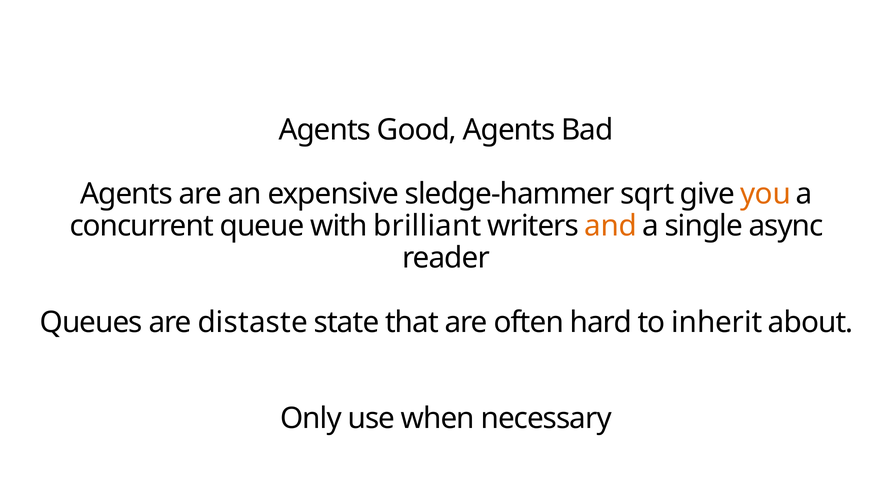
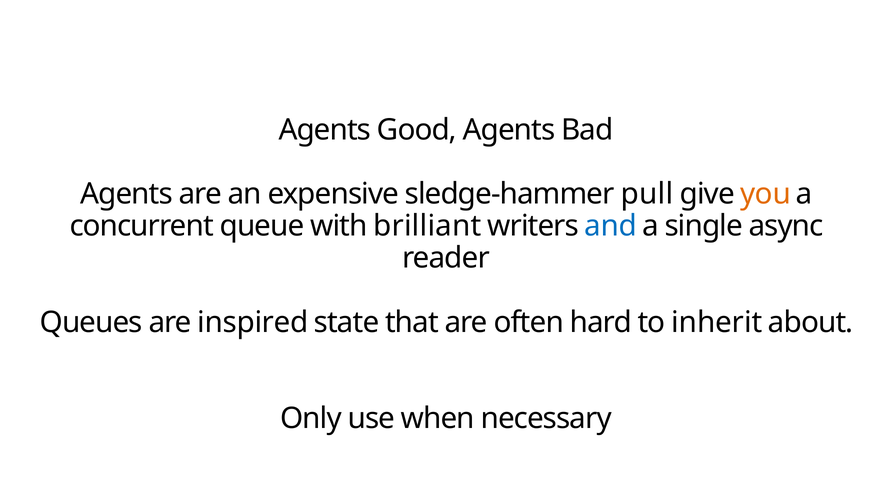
sqrt: sqrt -> pull (647, 194)
and colour: orange -> blue (611, 226)
distaste: distaste -> inspired (253, 322)
